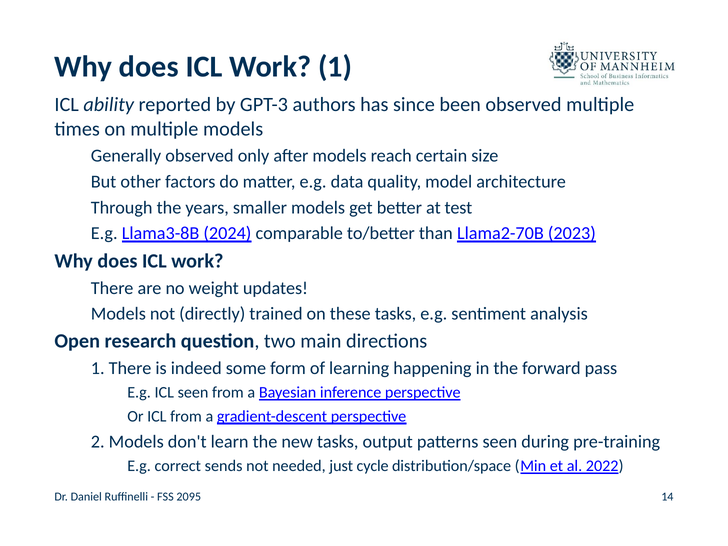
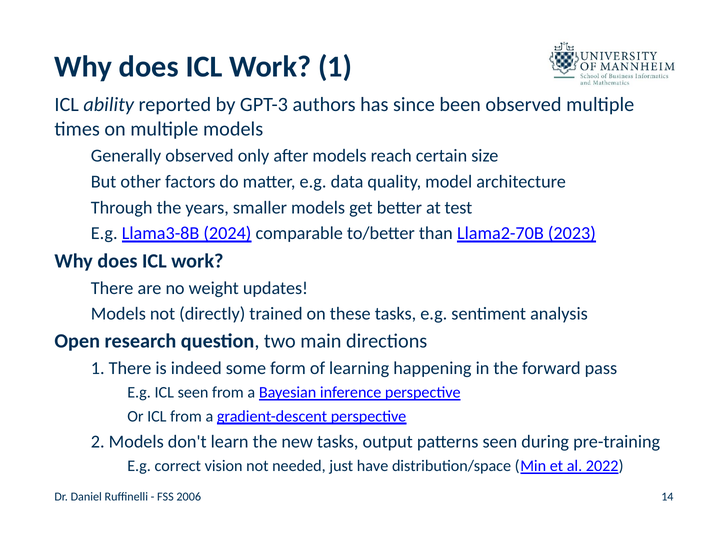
sends: sends -> vision (224, 466)
cycle: cycle -> have (373, 466)
2095: 2095 -> 2006 (189, 497)
